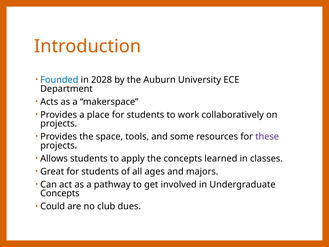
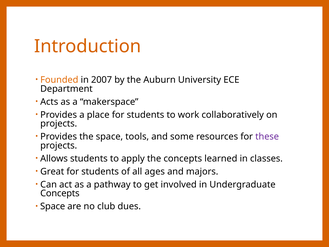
Founded colour: blue -> orange (59, 80)
2028: 2028 -> 2007 (102, 80)
Could: Could -> Space (53, 206)
